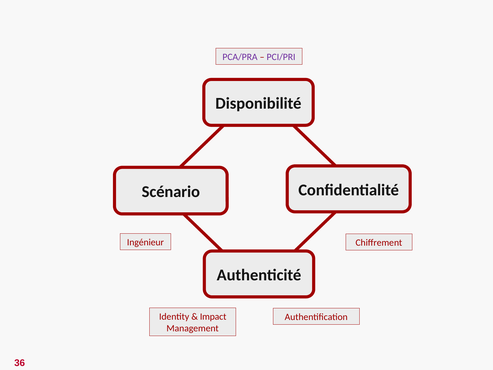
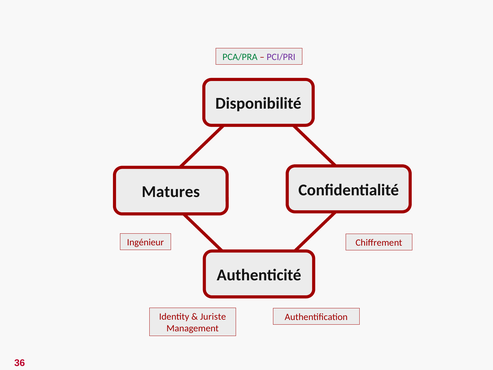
PCA/PRA colour: purple -> green (240, 57)
Scénario: Scénario -> Matures (171, 192)
Impact: Impact -> Juriste (213, 316)
